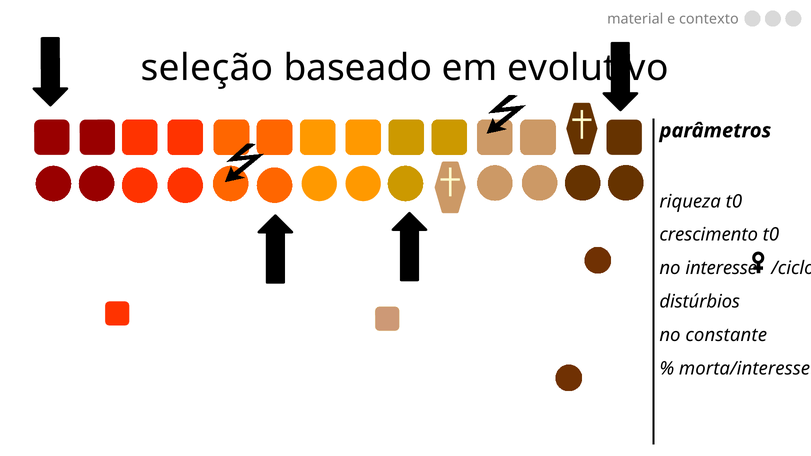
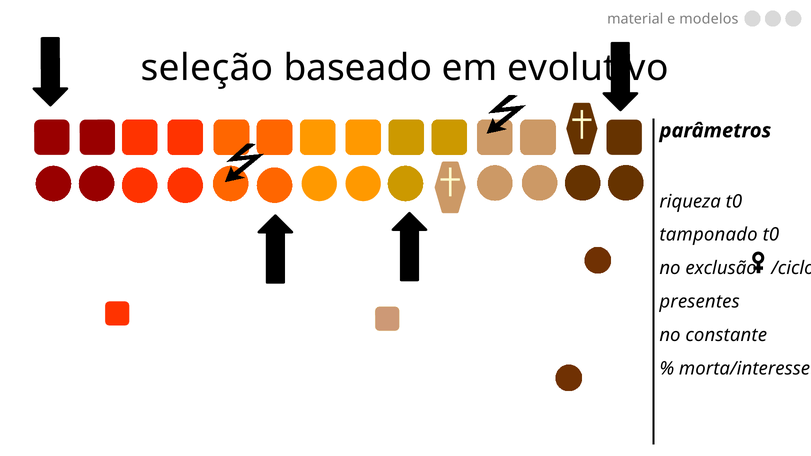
contexto: contexto -> modelos (709, 19)
crescimento: crescimento -> tamponado (709, 235)
interesse: interesse -> exclusão (721, 268)
distúrbios: distúrbios -> presentes (700, 302)
